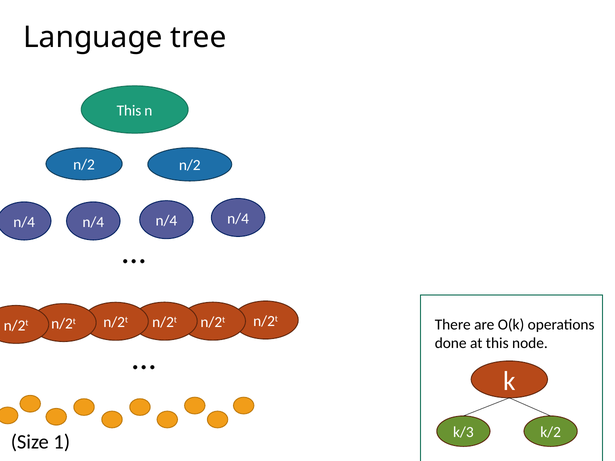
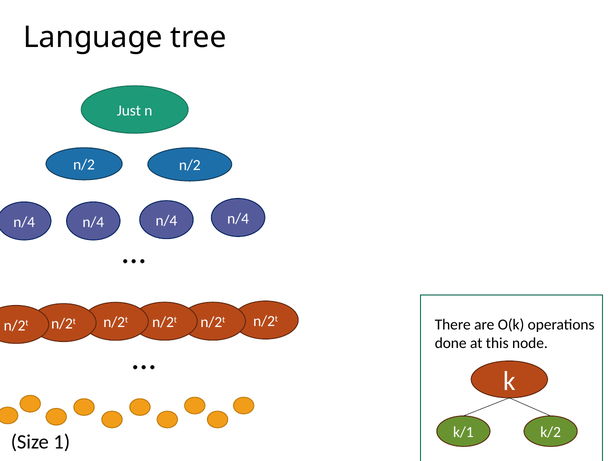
This: This -> Just (129, 111)
k/3: k/3 -> k/1 (463, 433)
